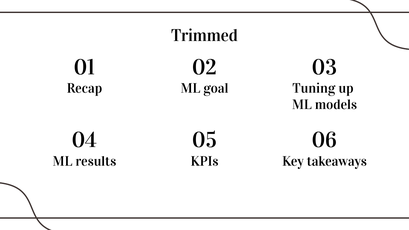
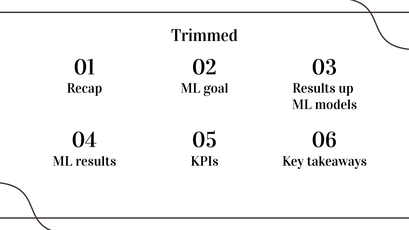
goal Tuning: Tuning -> Results (314, 88)
